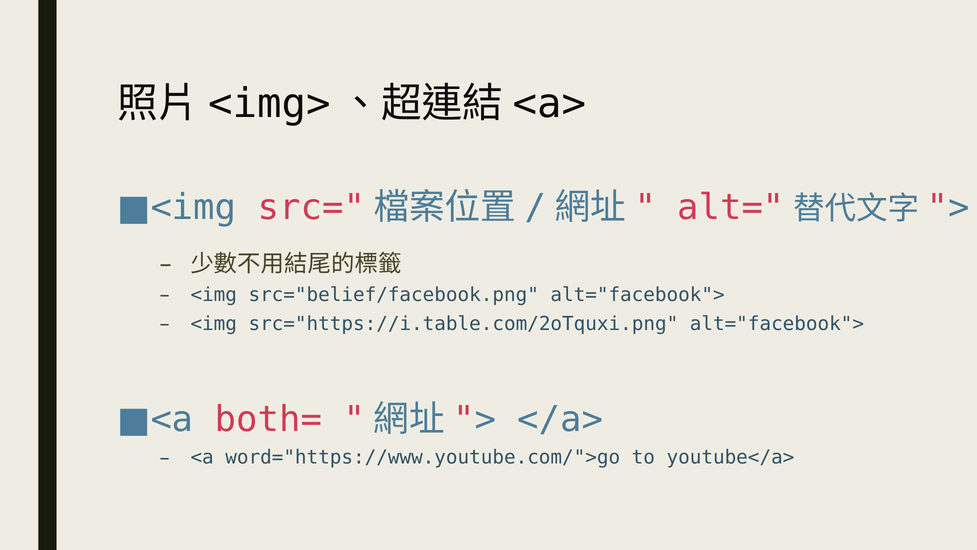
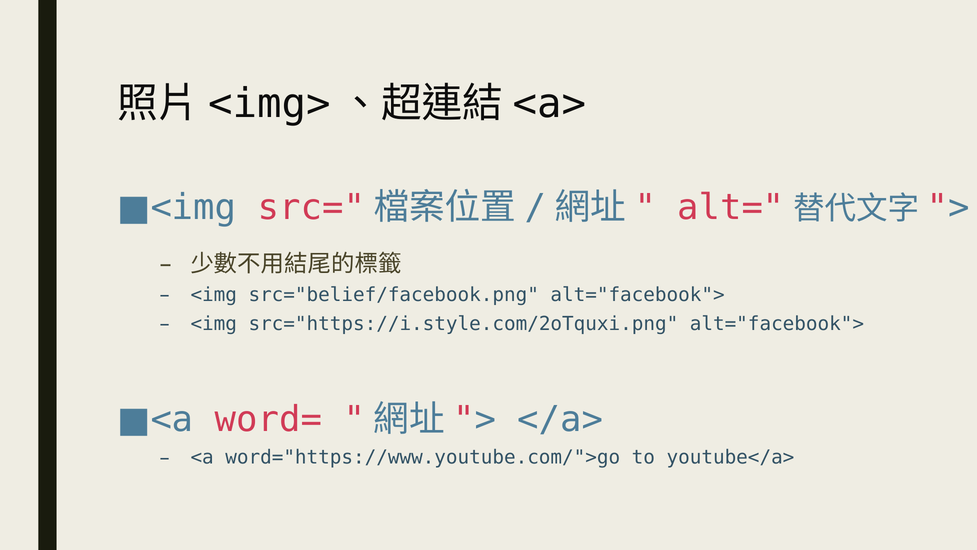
src="https://i.table.com/2oTquxi.png: src="https://i.table.com/2oTquxi.png -> src="https://i.style.com/2oTquxi.png (463, 323)
both=: both= -> word= (269, 419)
